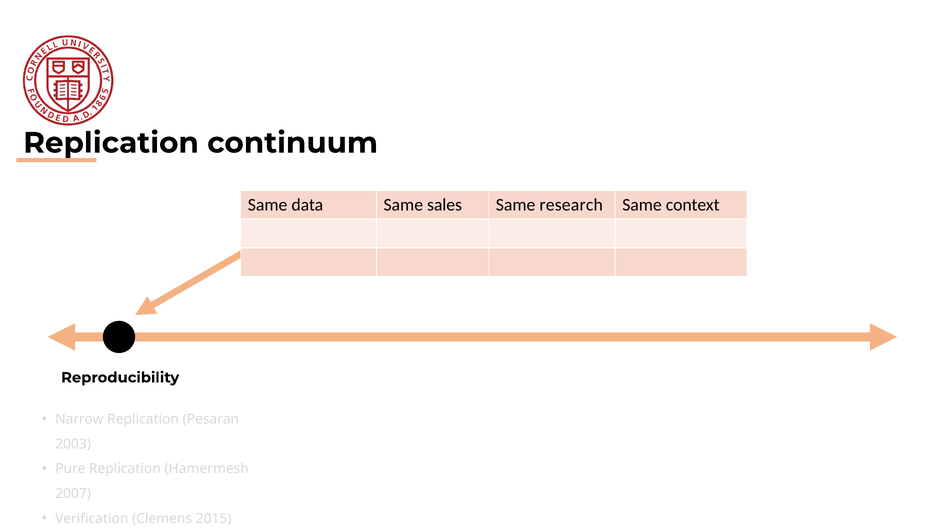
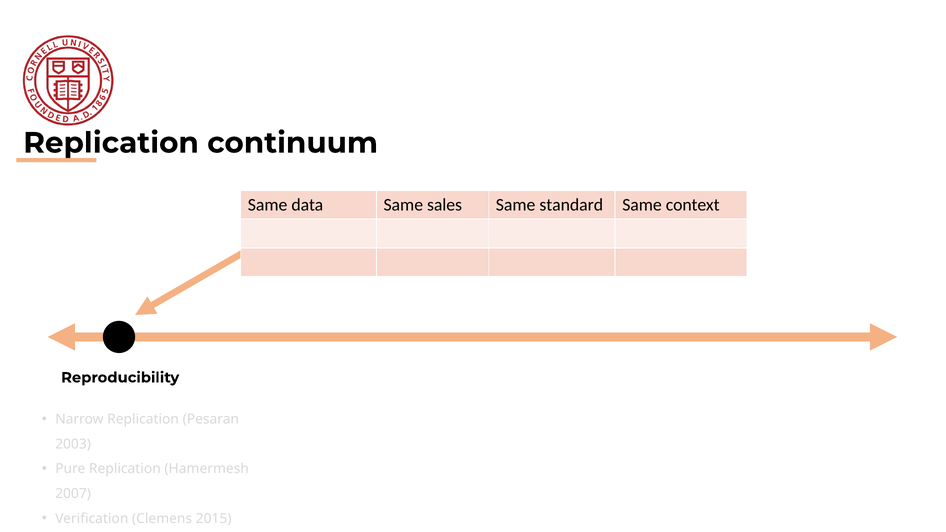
research: research -> standard (571, 205)
